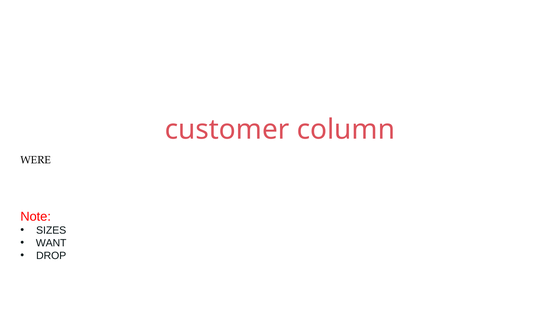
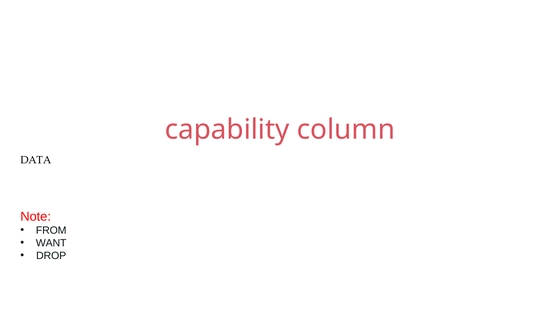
customer: customer -> capability (227, 130)
WERE: WERE -> DATA (36, 160)
SIZES: SIZES -> FROM (51, 230)
